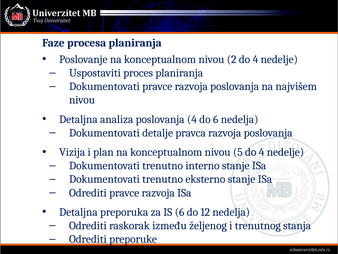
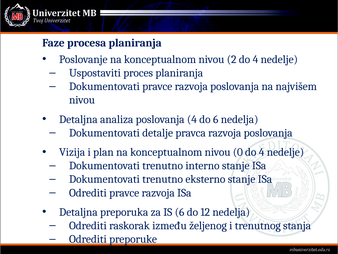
5: 5 -> 0 (238, 152)
